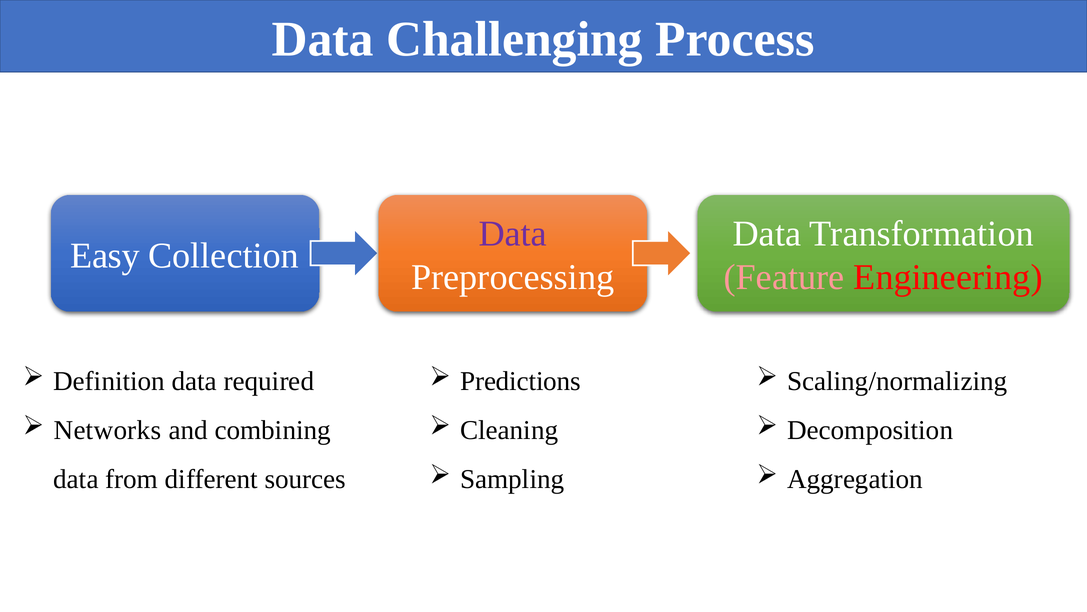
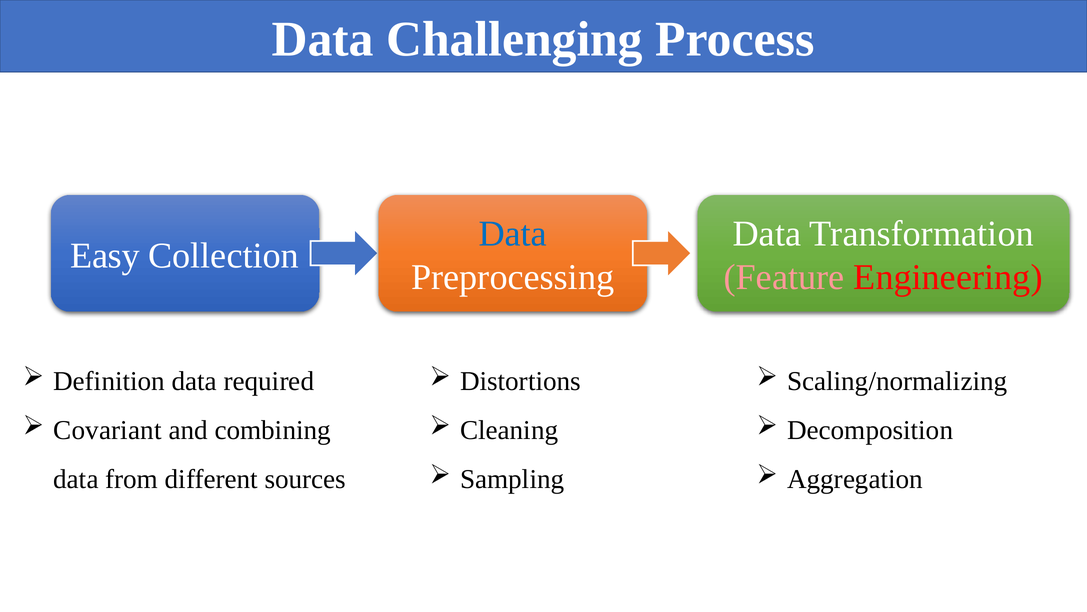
Data colour: purple -> blue (513, 234)
Predictions: Predictions -> Distortions (520, 381)
Networks: Networks -> Covariant (108, 430)
